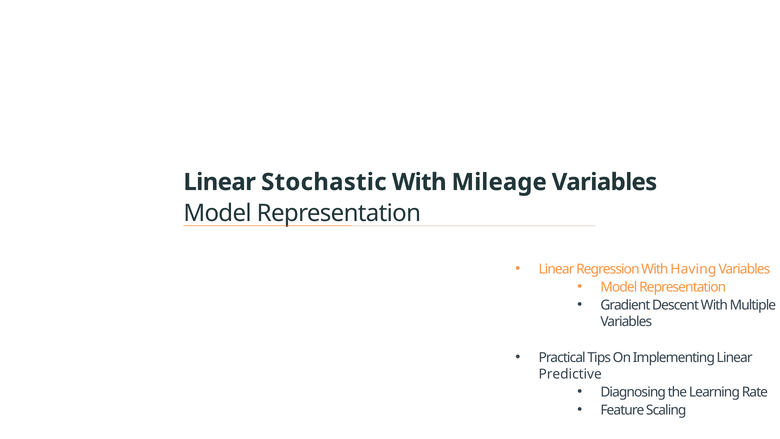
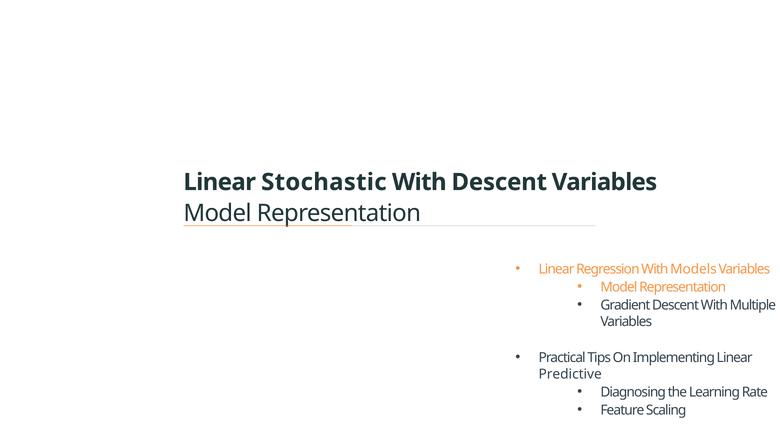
With Mileage: Mileage -> Descent (499, 182)
Having: Having -> Models (693, 269)
